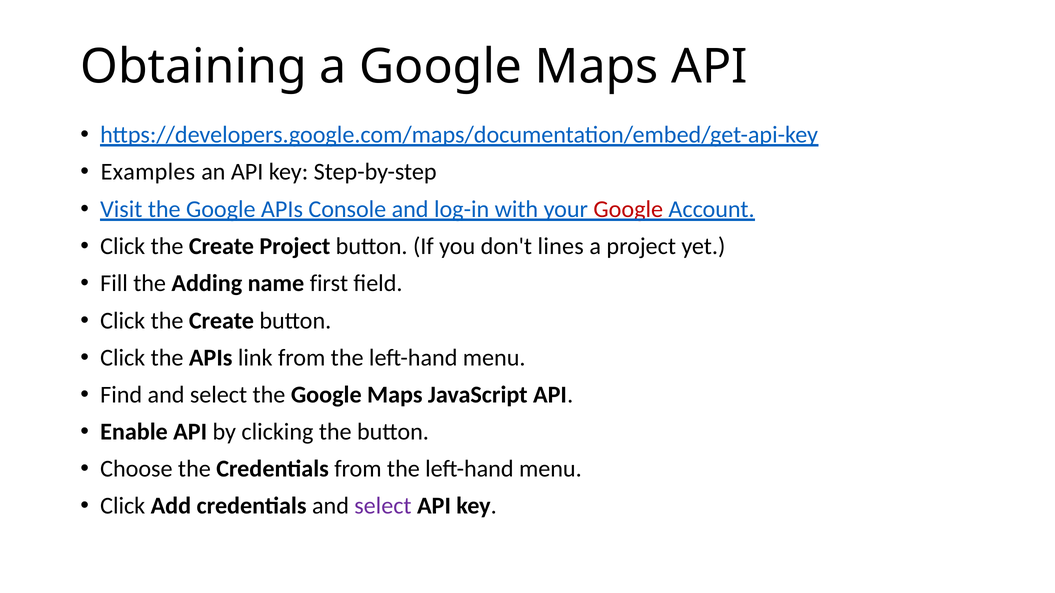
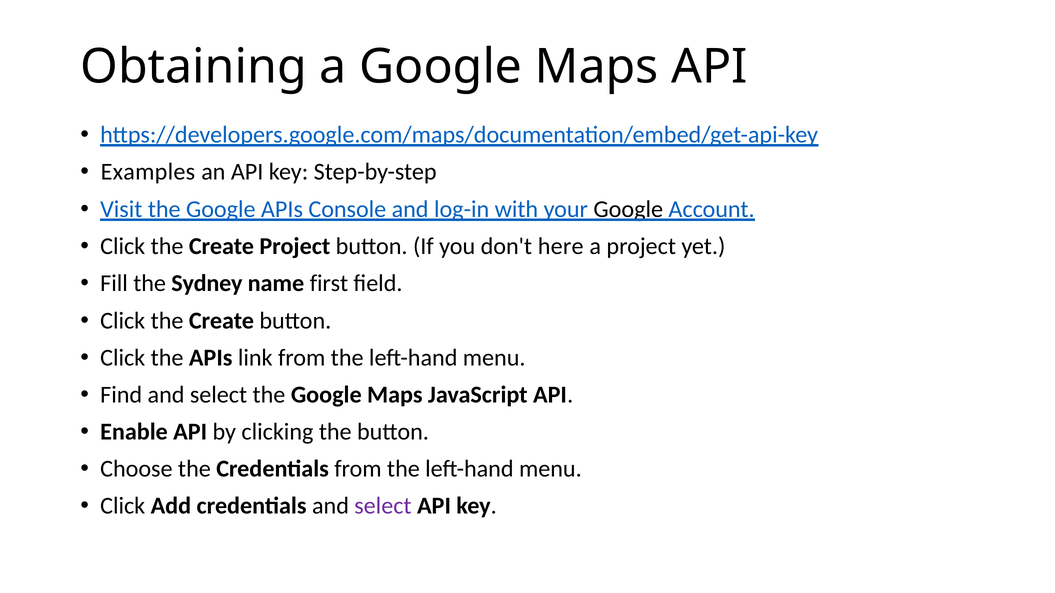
Google colour: red -> black (628, 209)
lines: lines -> here (561, 247)
Adding: Adding -> Sydney (207, 284)
